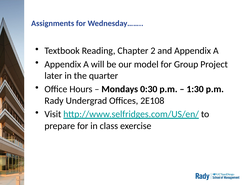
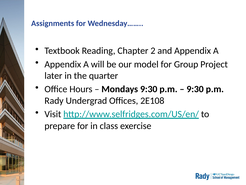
Mondays 0:30: 0:30 -> 9:30 (149, 89)
1:30: 1:30 -> 9:30 (195, 89)
